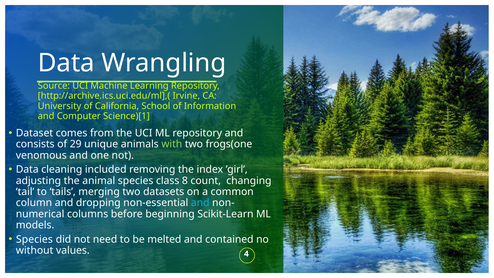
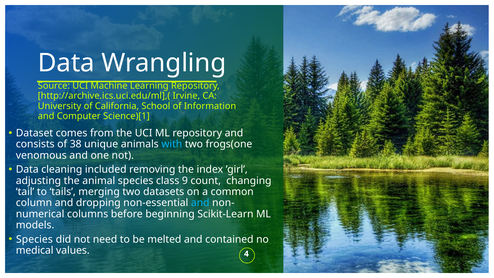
29: 29 -> 38 (76, 144)
with colour: light green -> light blue (172, 144)
8: 8 -> 9 (185, 181)
without: without -> medical (35, 250)
